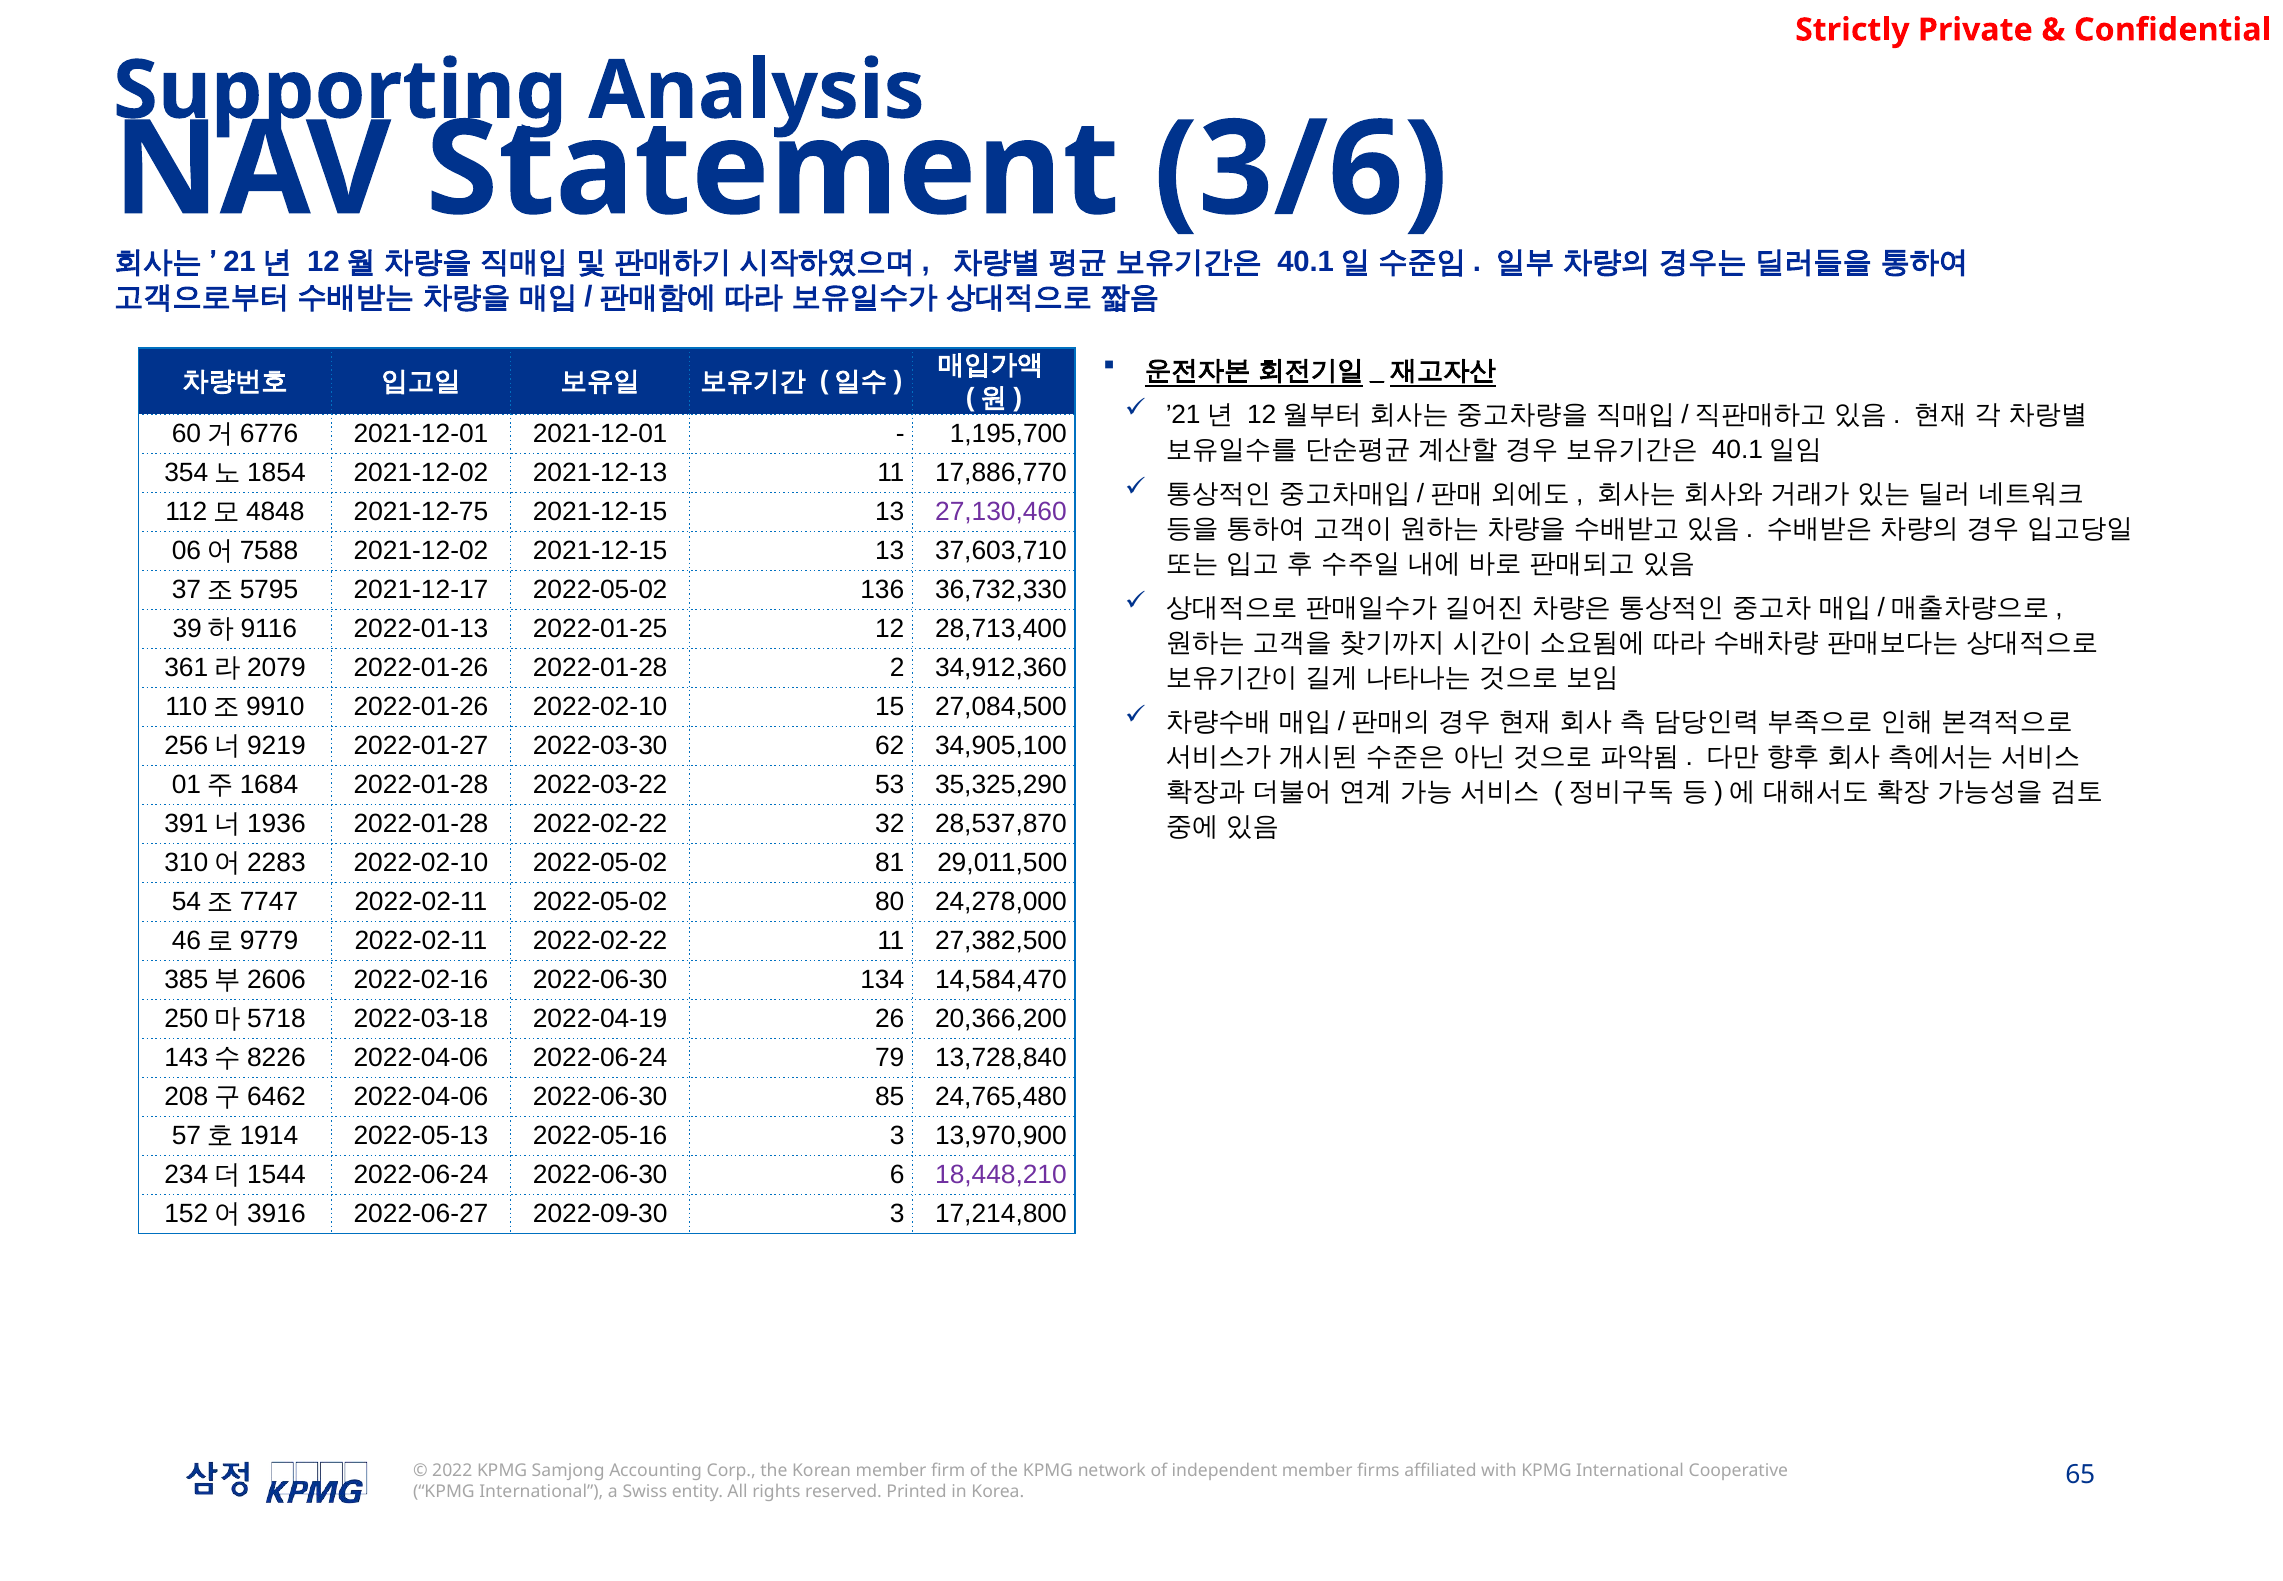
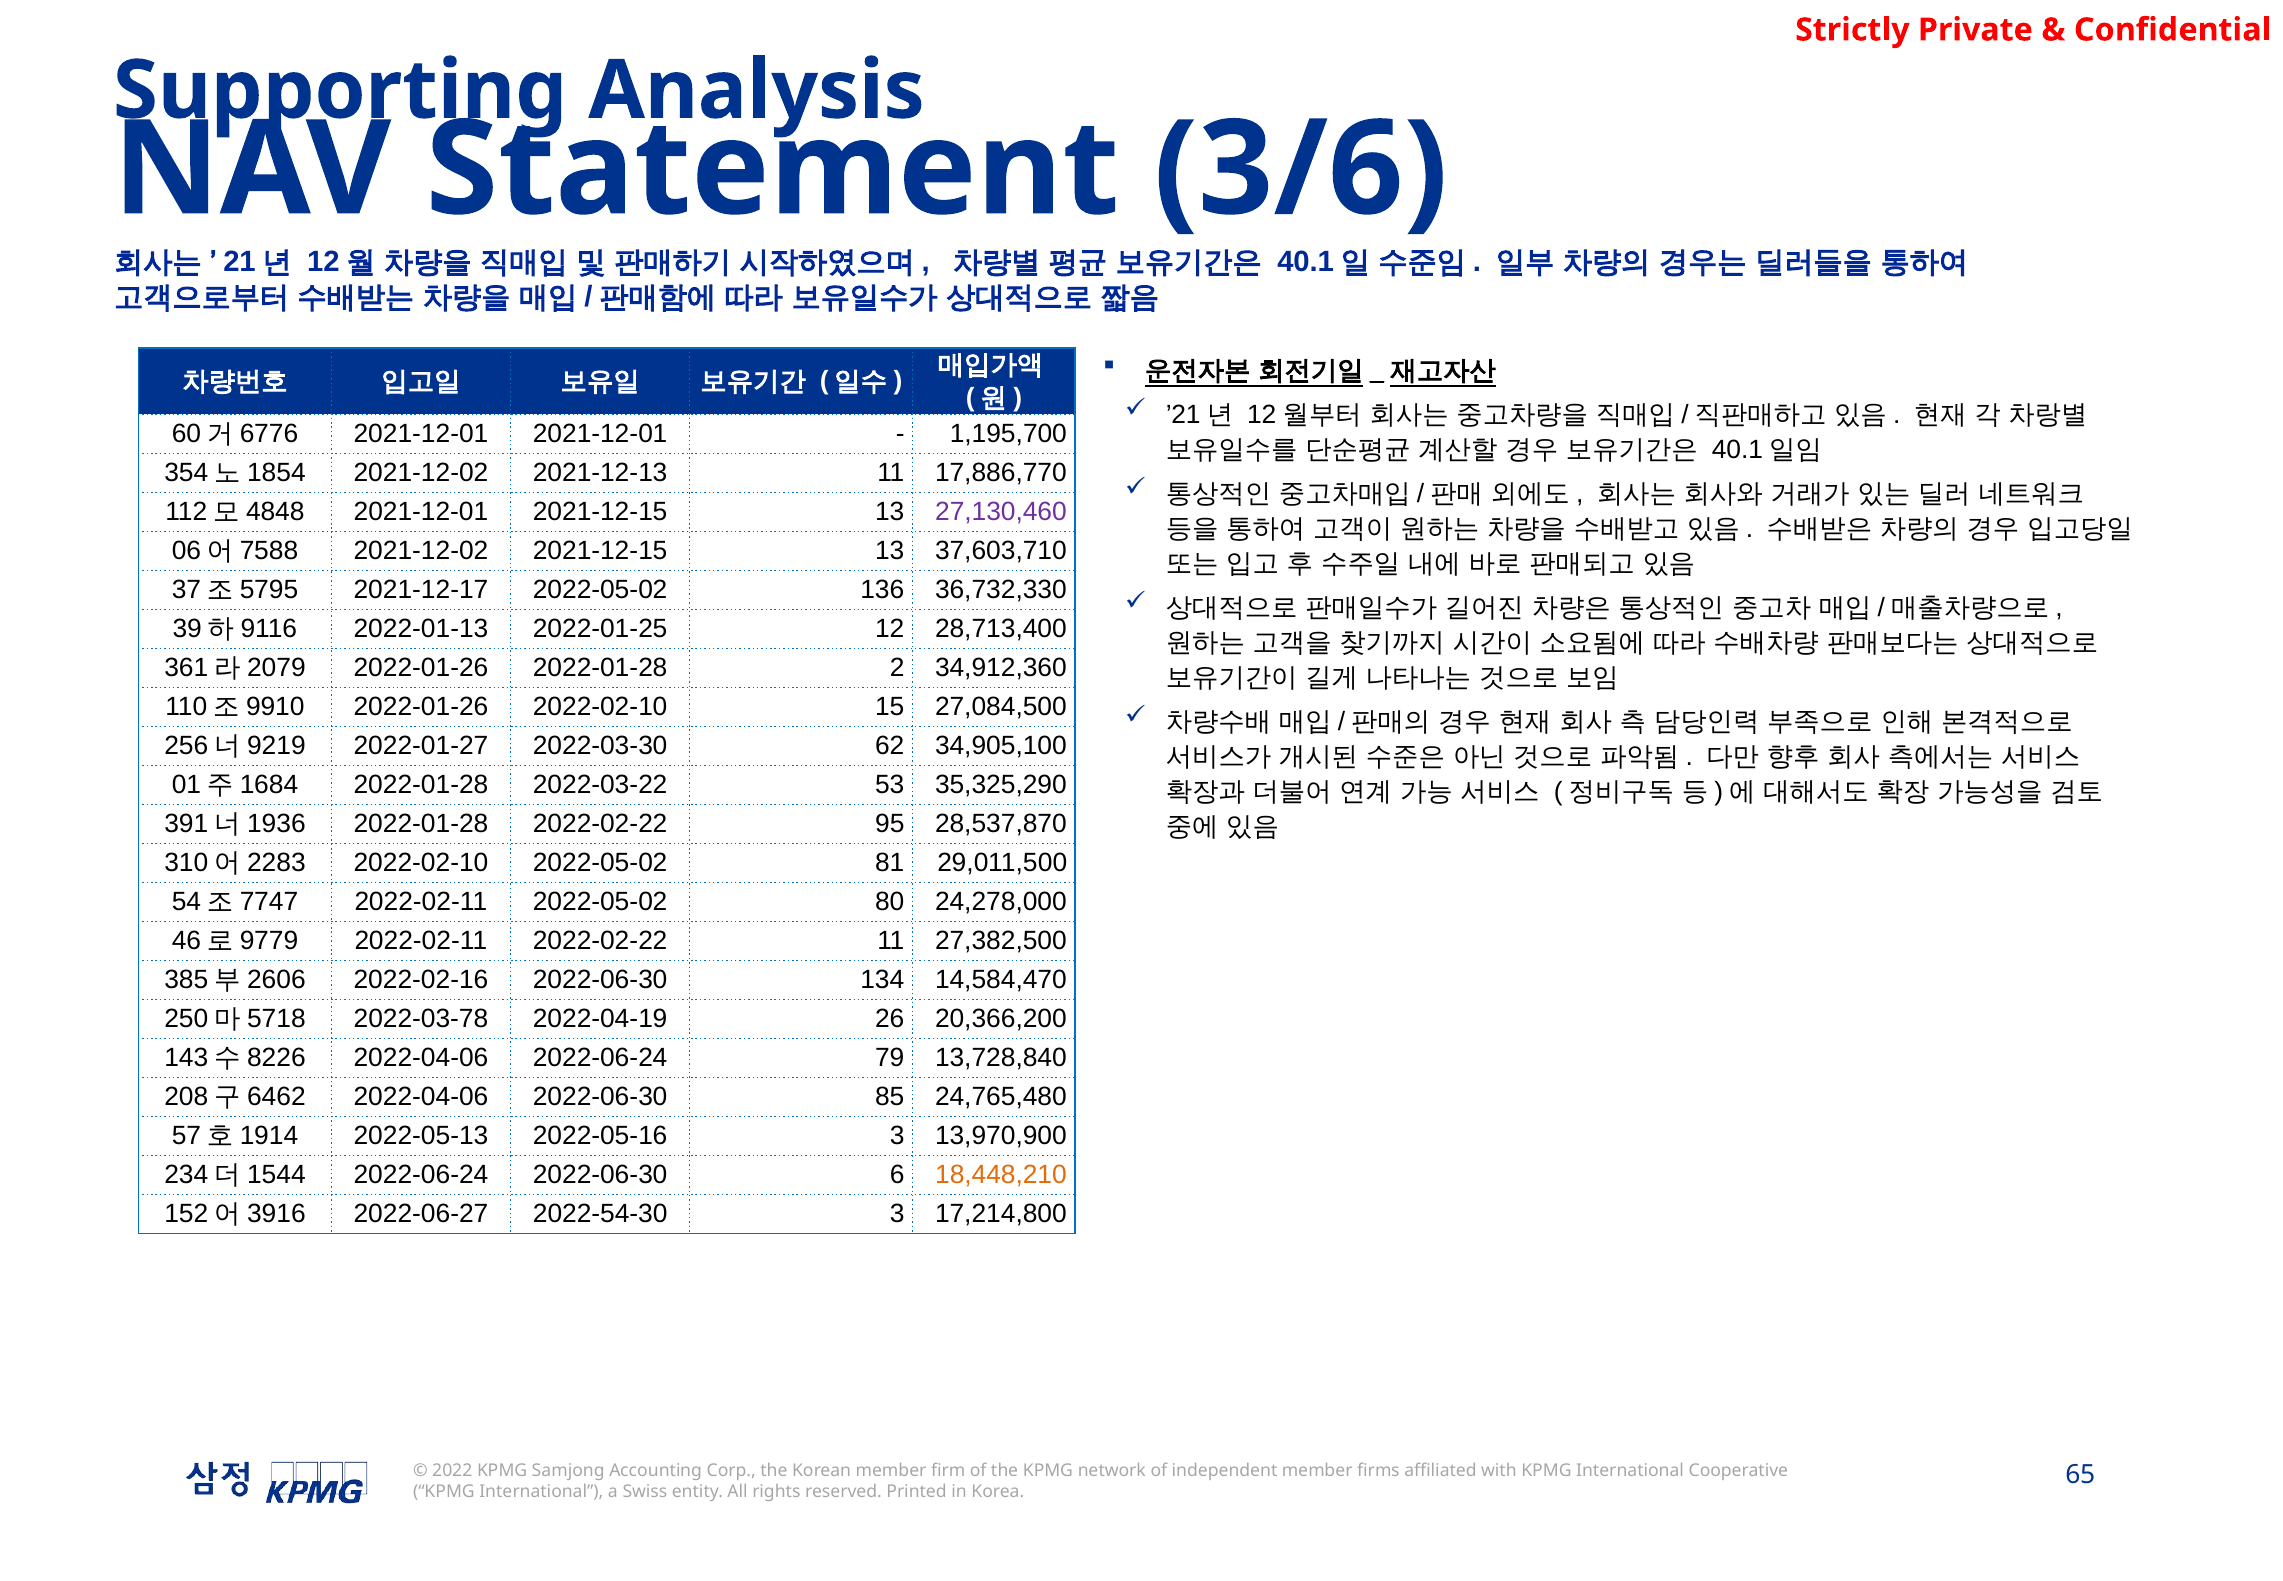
2021-12-75: 2021-12-75 -> 2021-12-01 (421, 512)
32: 32 -> 95 (890, 824)
2022-03-18: 2022-03-18 -> 2022-03-78 (421, 1019)
18,448,210 colour: purple -> orange (1001, 1175)
2022-09-30: 2022-09-30 -> 2022-54-30 (600, 1214)
